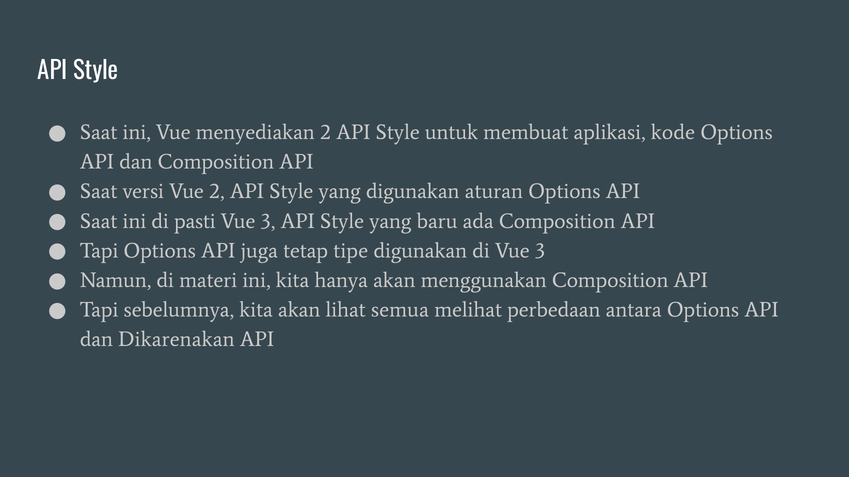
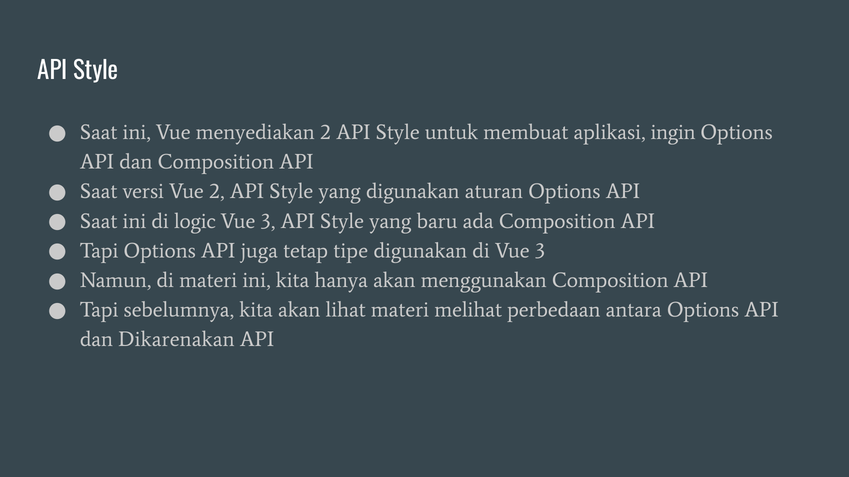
kode: kode -> ingin (673, 133)
pasti: pasti -> logic (195, 221)
lihat semua: semua -> materi (400, 310)
